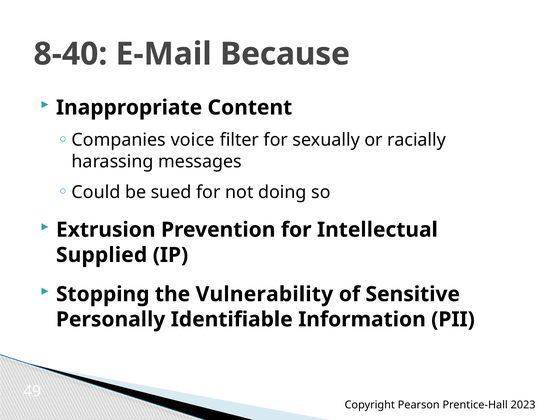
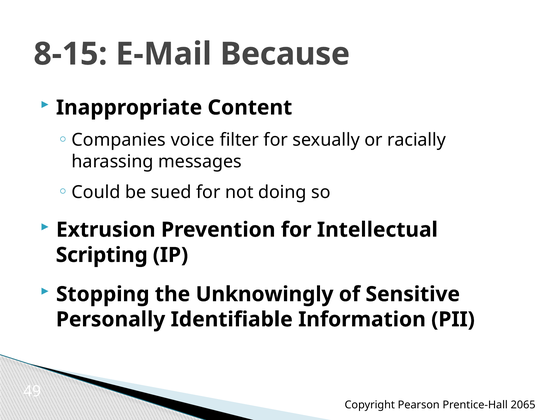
8-40: 8-40 -> 8-15 (70, 54)
Supplied: Supplied -> Scripting (102, 255)
Vulnerability: Vulnerability -> Unknowingly (265, 294)
2023: 2023 -> 2065 (523, 405)
